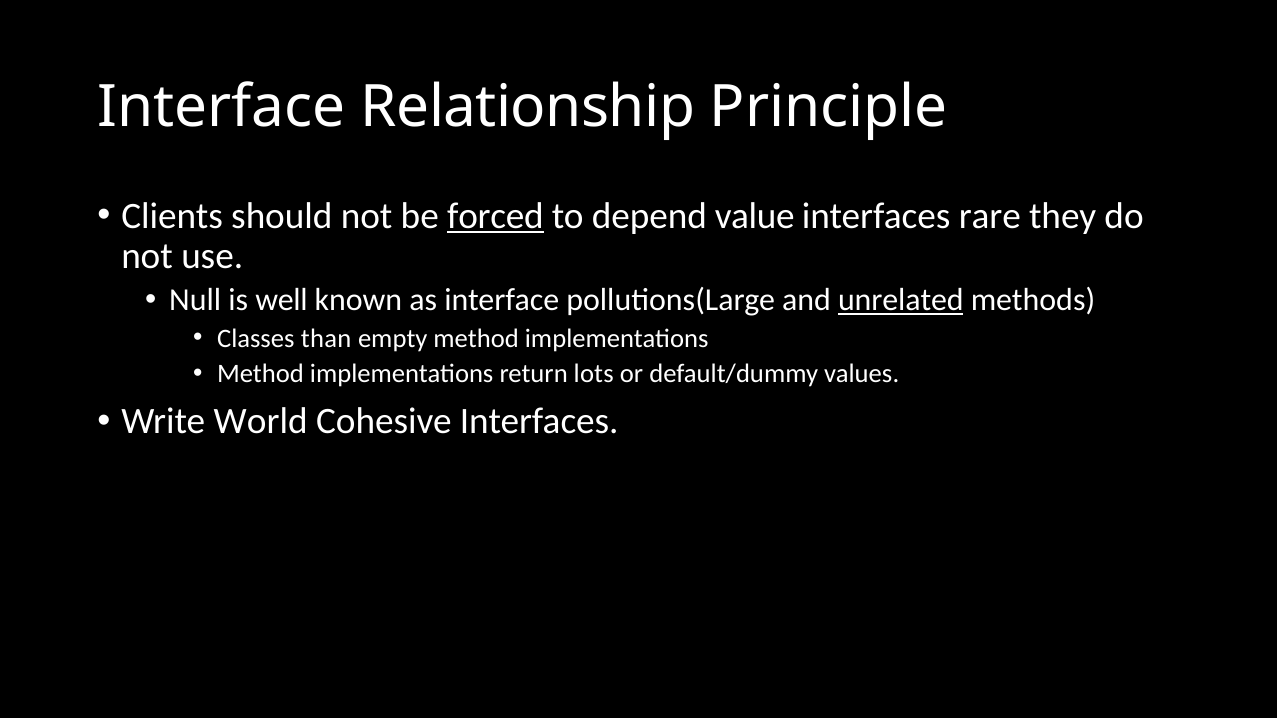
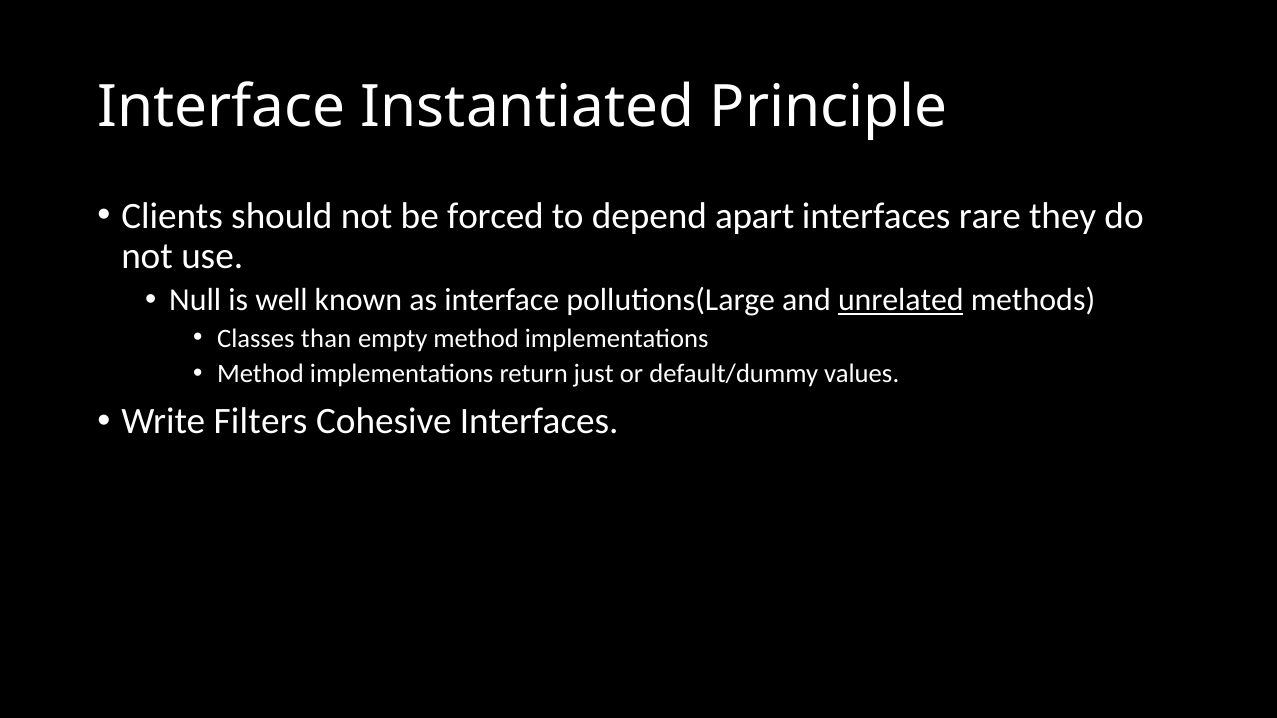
Relationship: Relationship -> Instantiated (528, 107)
forced underline: present -> none (495, 216)
value: value -> apart (755, 216)
lots: lots -> just (594, 374)
World: World -> Filters (261, 422)
